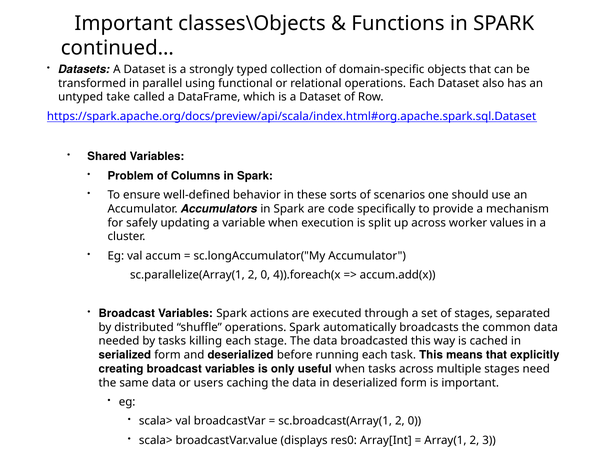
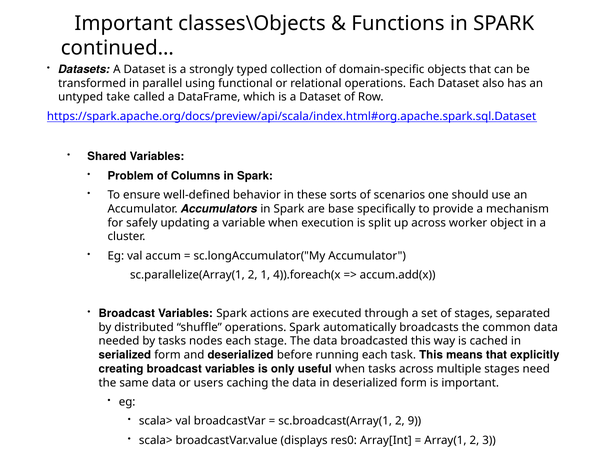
code: code -> base (341, 209)
values: values -> object (507, 223)
sc.parallelize(Array(1 2 0: 0 -> 1 (265, 275)
killing: killing -> nodes (206, 341)
sc.broadcast(Array(1 2 0: 0 -> 9 (414, 421)
